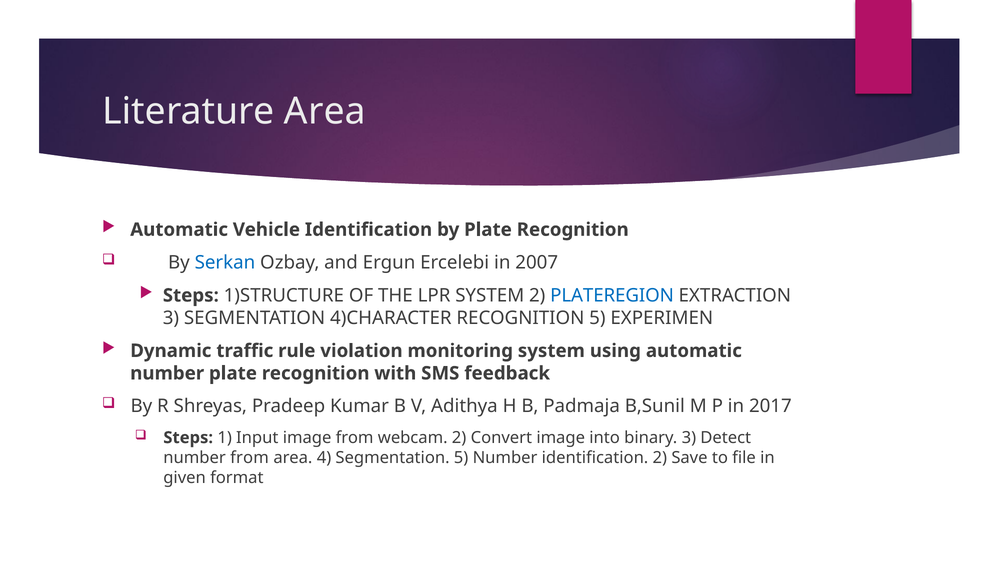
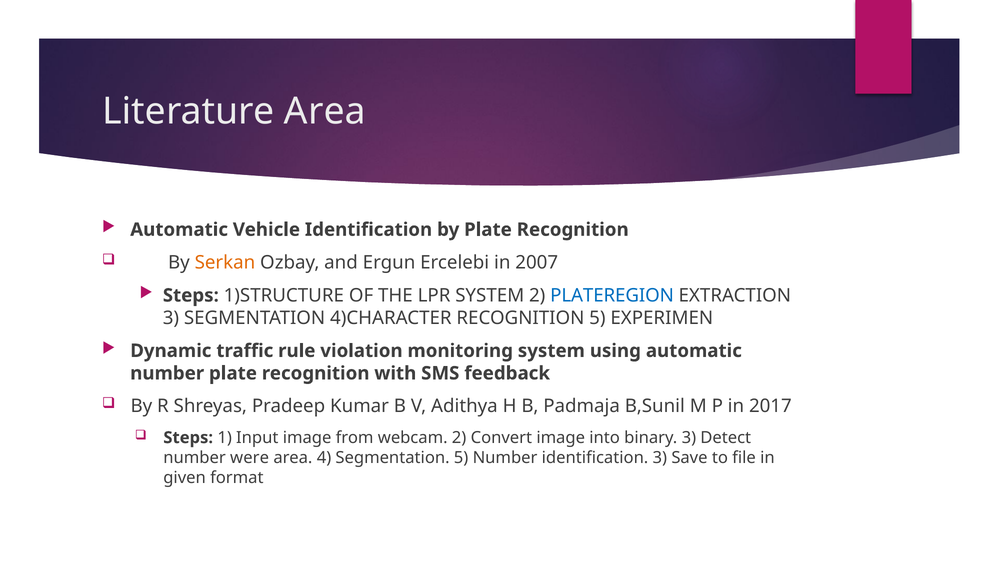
Serkan colour: blue -> orange (225, 263)
number from: from -> were (250, 458)
identification 2: 2 -> 3 (660, 458)
